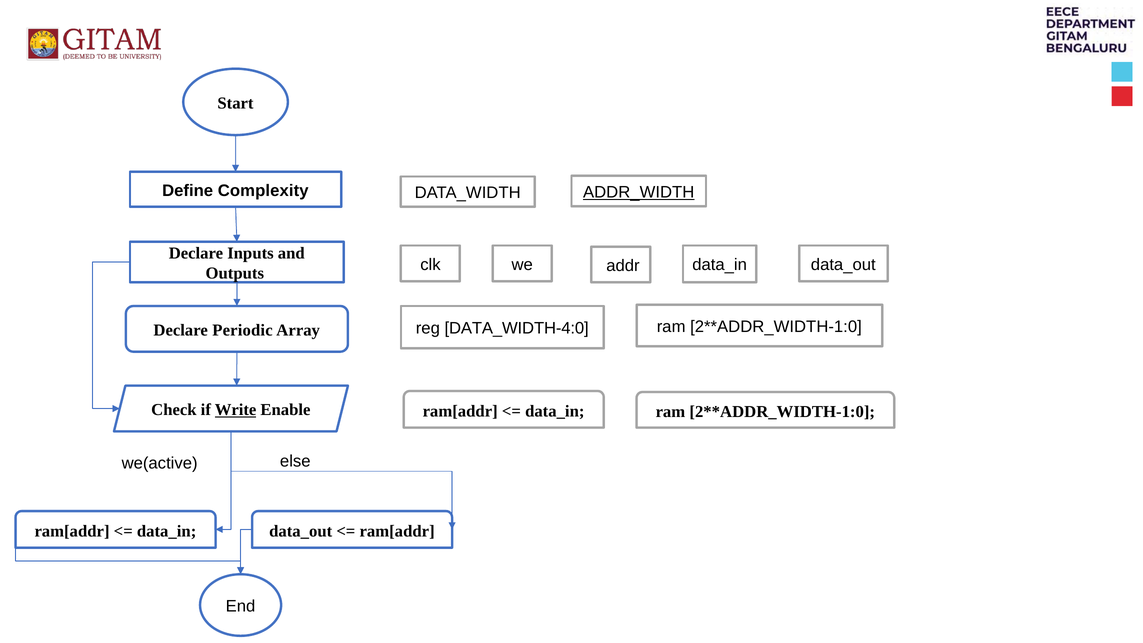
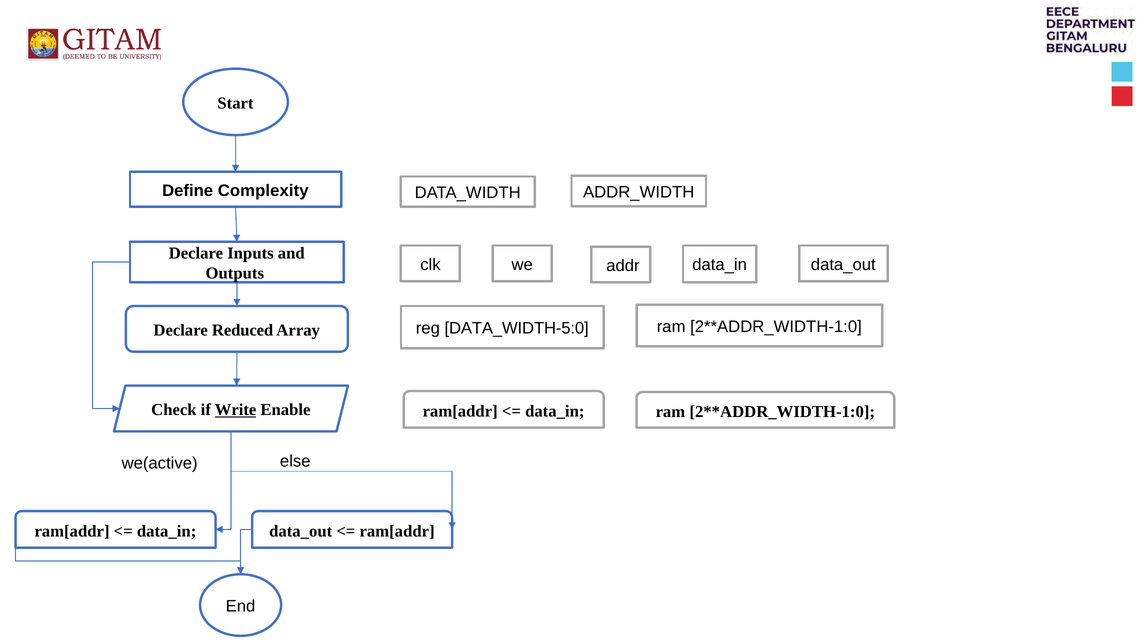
ADDR_WIDTH underline: present -> none (639, 192)
DATA_WIDTH-4:0: DATA_WIDTH-4:0 -> DATA_WIDTH-5:0 (517, 328)
Periodic: Periodic -> Reduced (243, 330)
